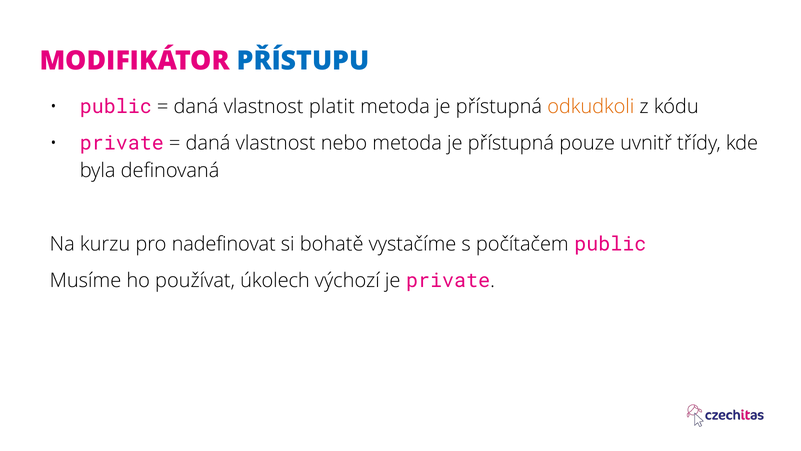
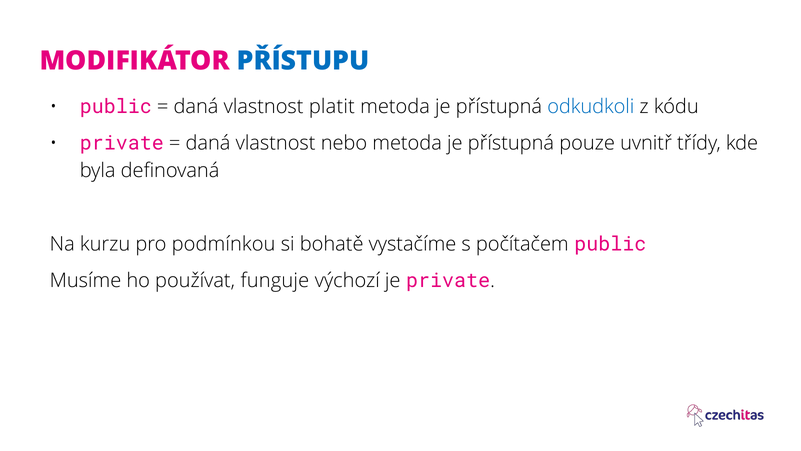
odkudkoli colour: orange -> blue (591, 107)
nadefinovat: nadefinovat -> podmínkou (224, 244)
úkolech: úkolech -> funguje (275, 280)
